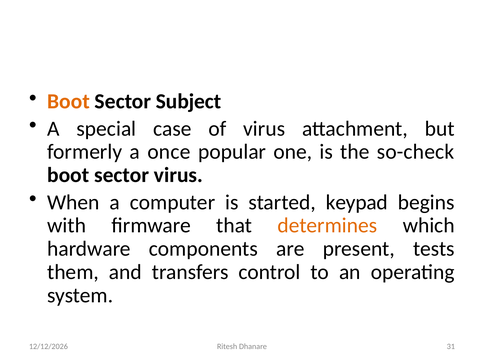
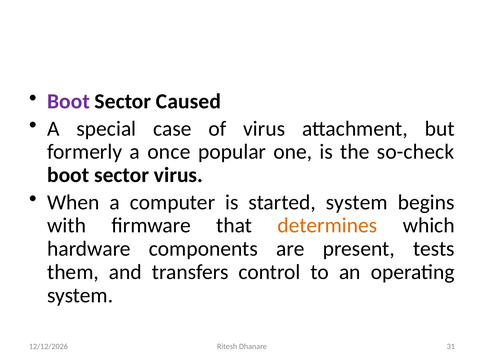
Boot colour: orange -> purple (68, 102)
Subject: Subject -> Caused (188, 102)
started keypad: keypad -> system (357, 202)
